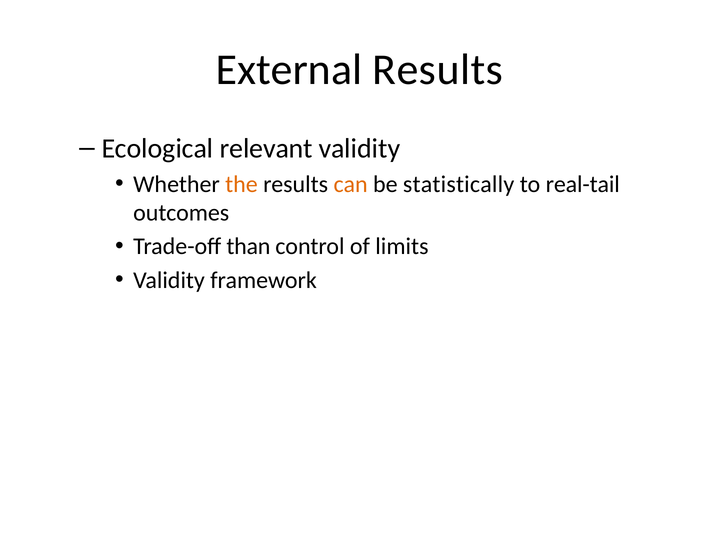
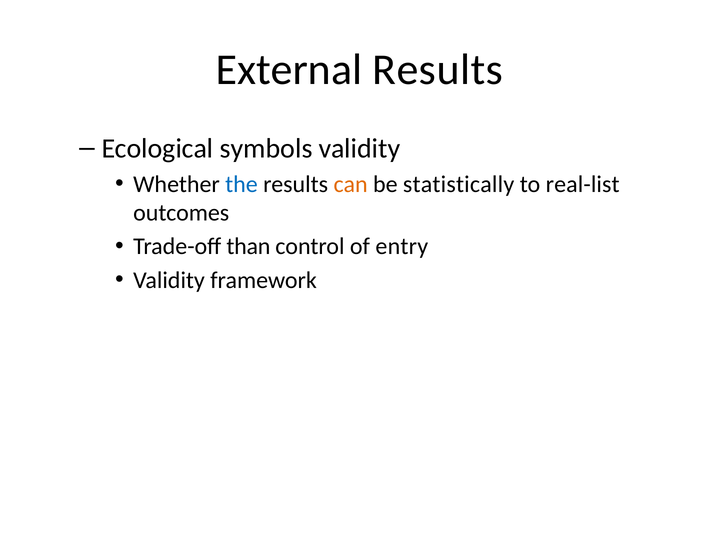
relevant: relevant -> symbols (266, 148)
the colour: orange -> blue (242, 184)
real-tail: real-tail -> real-list (583, 184)
limits: limits -> entry (402, 246)
